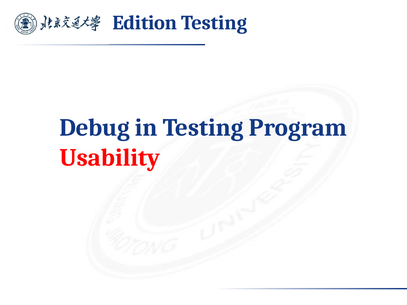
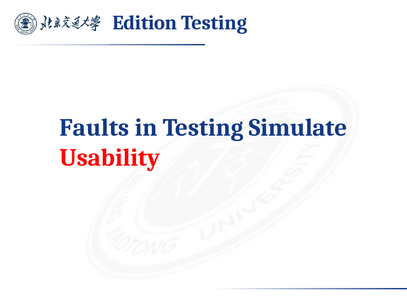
Debug: Debug -> Faults (94, 128)
Program: Program -> Simulate (298, 128)
